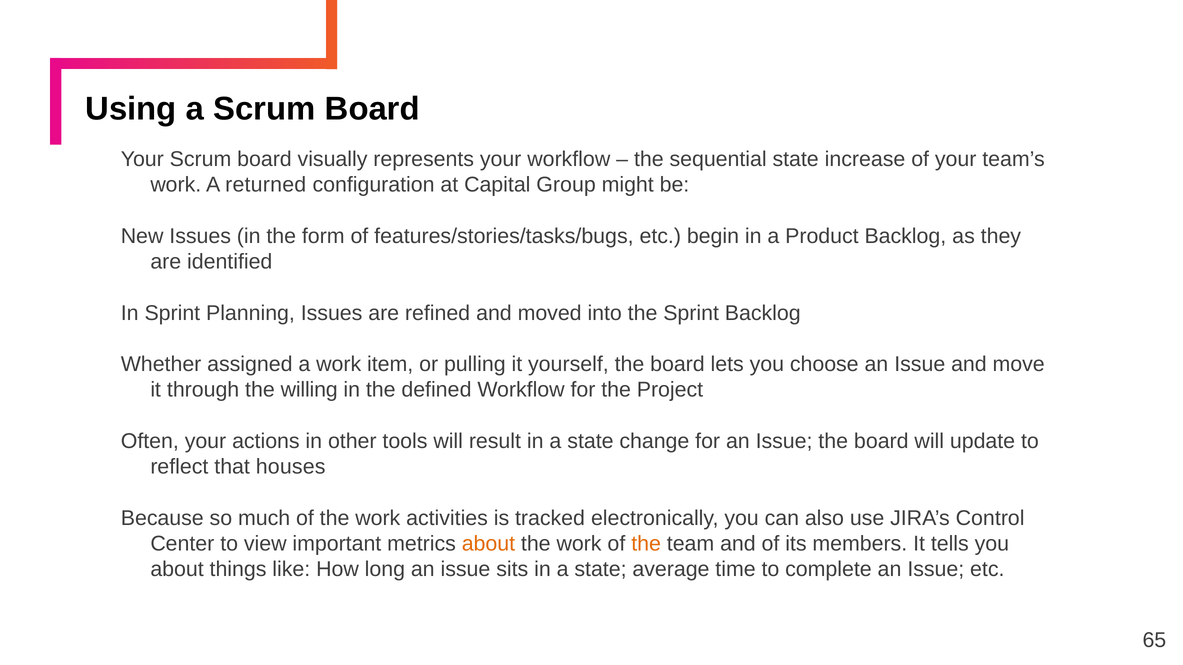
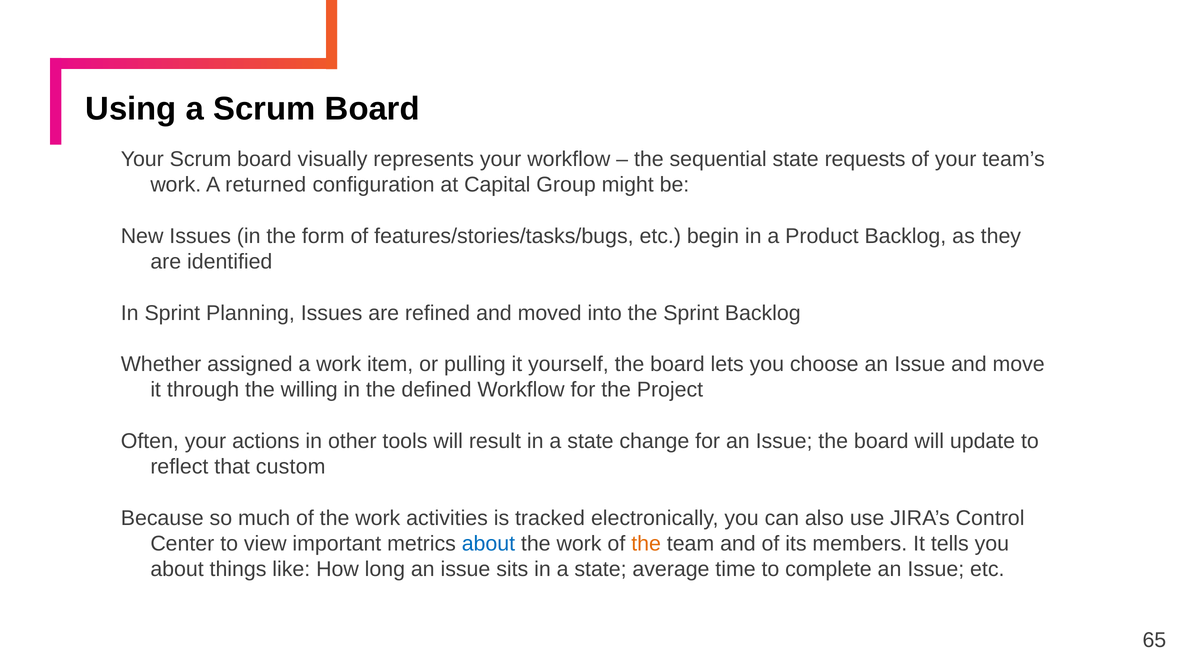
increase: increase -> requests (865, 159)
houses: houses -> custom (291, 467)
about colour: orange -> blue (488, 544)
